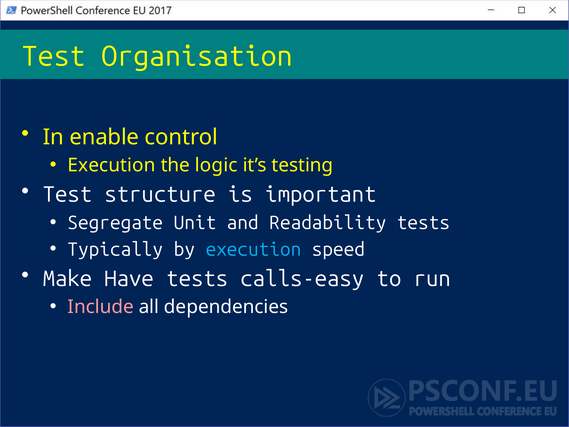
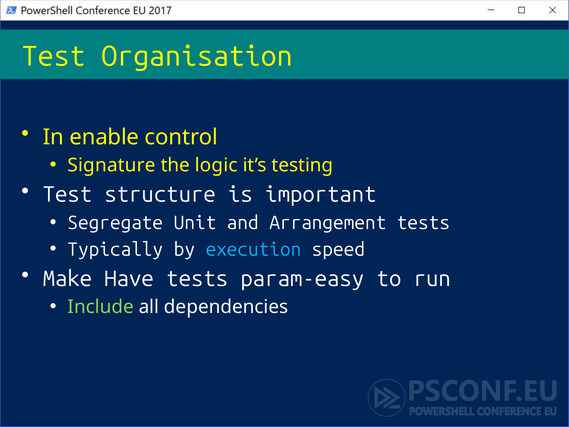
Execution: Execution -> Signature (112, 165)
Readability: Readability -> Arrangement (328, 223)
calls-easy: calls-easy -> param-easy (302, 279)
Include colour: pink -> light green (101, 307)
